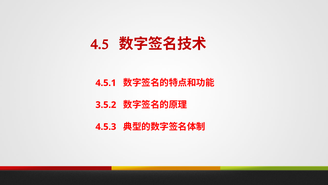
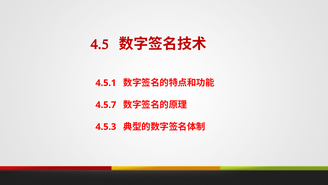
3.5.2: 3.5.2 -> 4.5.7 (106, 105)
